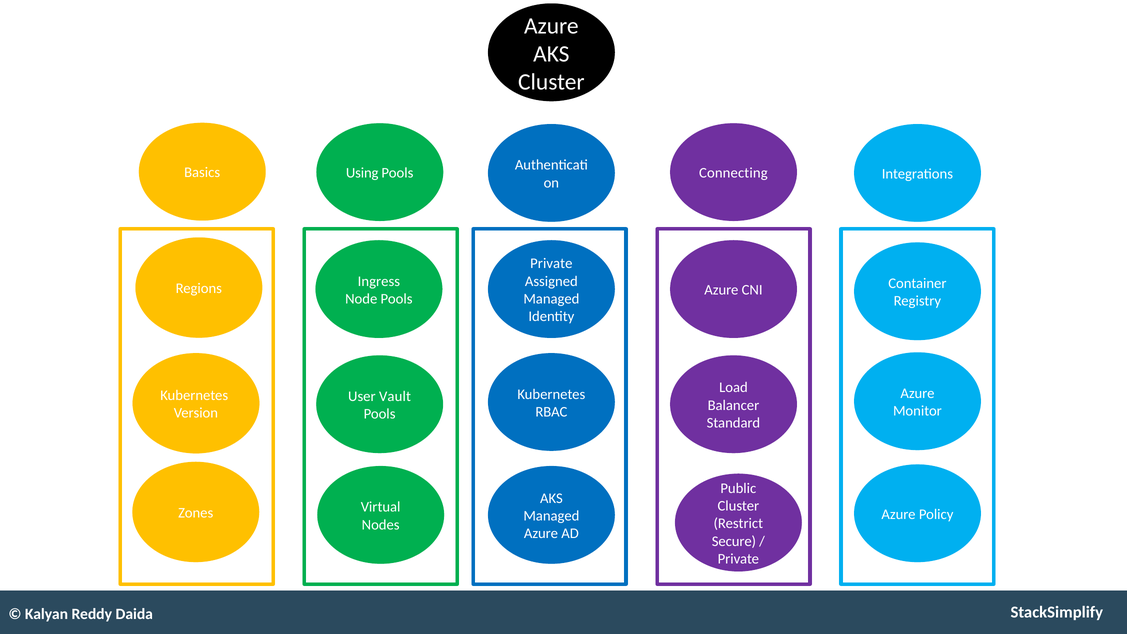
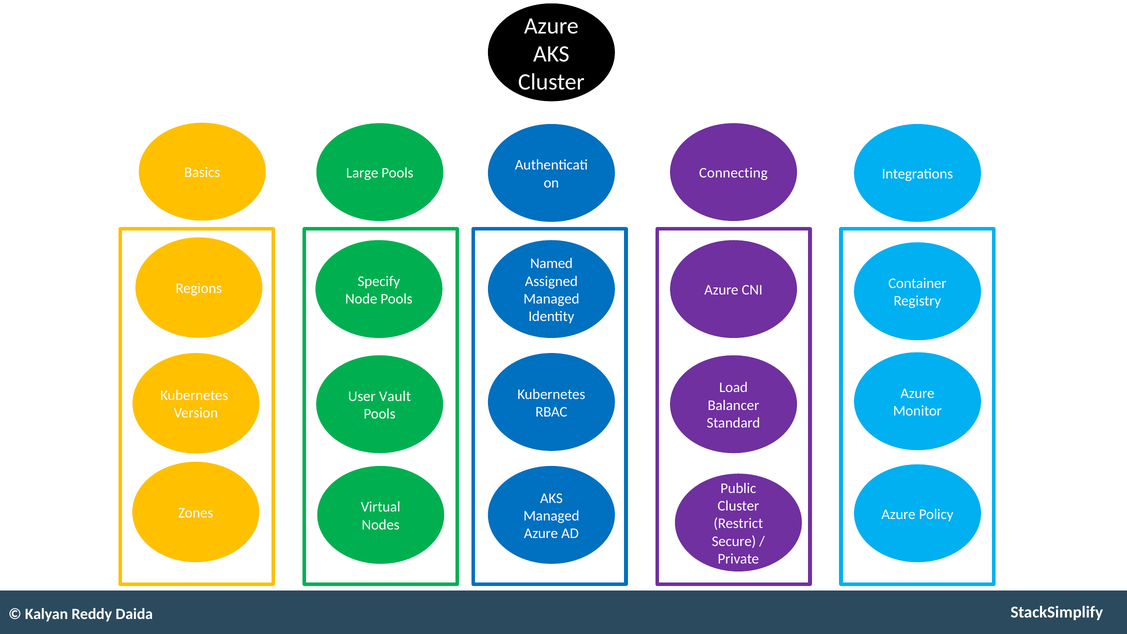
Using: Using -> Large (362, 173)
Private: Private -> Named (551, 264)
Ingress: Ingress -> Specify (379, 281)
